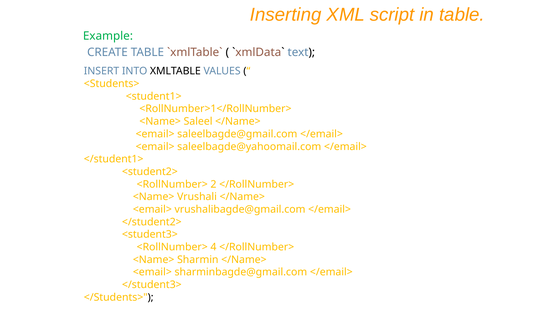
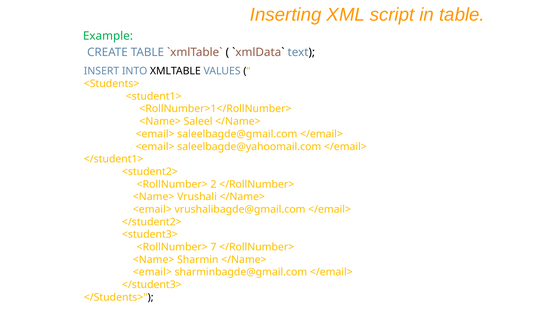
4: 4 -> 7 (213, 247)
